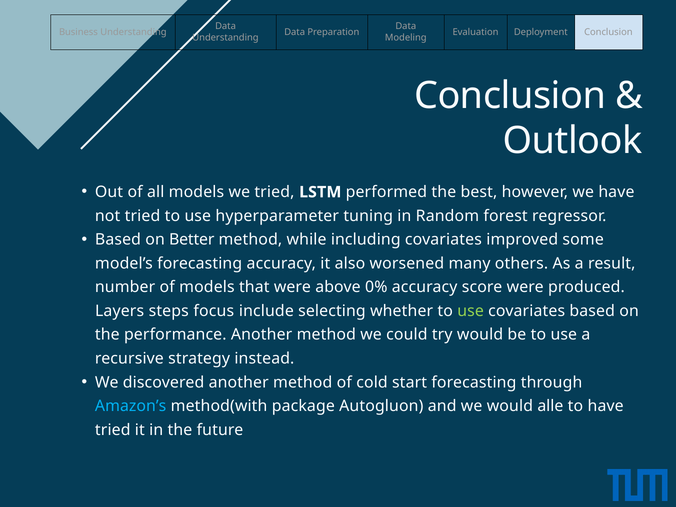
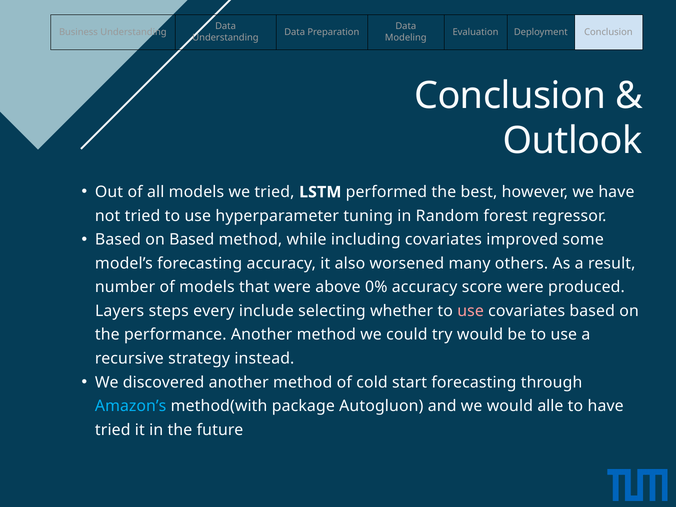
on Better: Better -> Based (192, 240)
focus: focus -> every (214, 311)
use colour: light green -> pink (471, 311)
